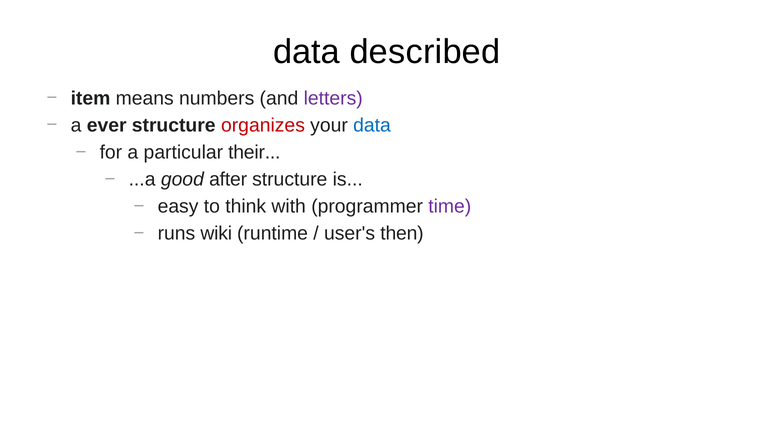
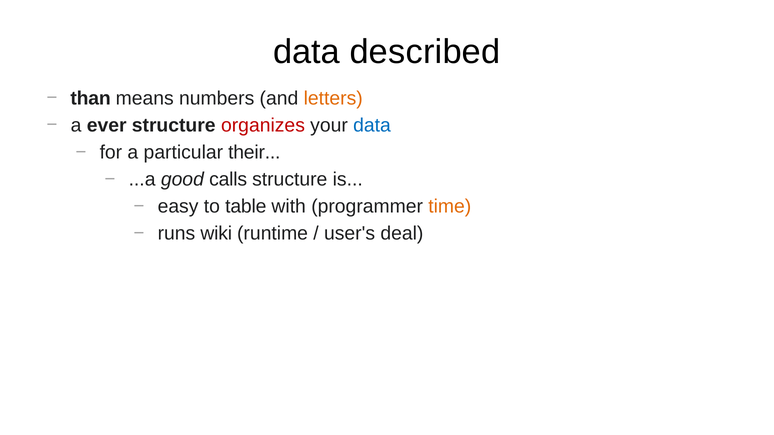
item: item -> than (91, 98)
letters colour: purple -> orange (333, 98)
after: after -> calls (228, 180)
think: think -> table (246, 207)
time colour: purple -> orange (450, 207)
then: then -> deal (402, 234)
